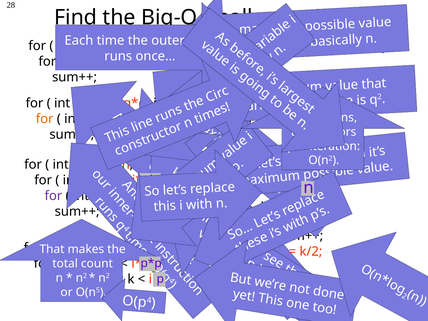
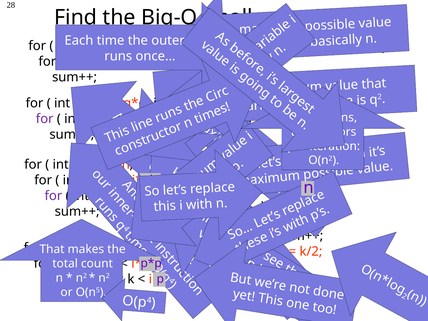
for colour: orange -> purple (45, 119)
